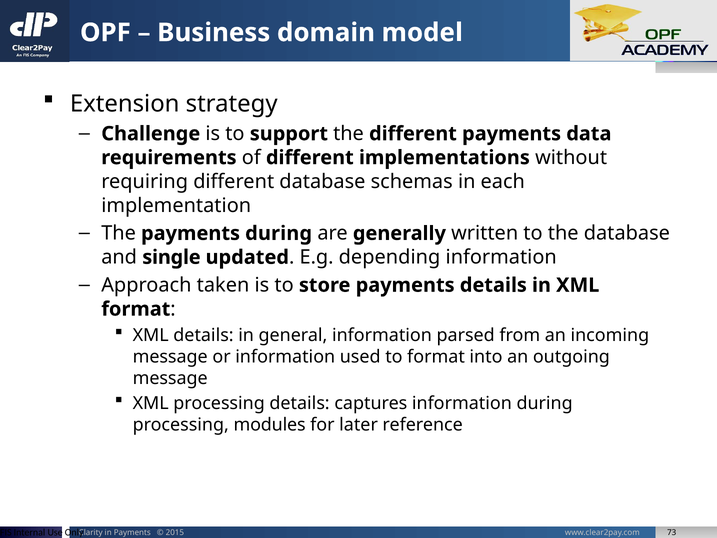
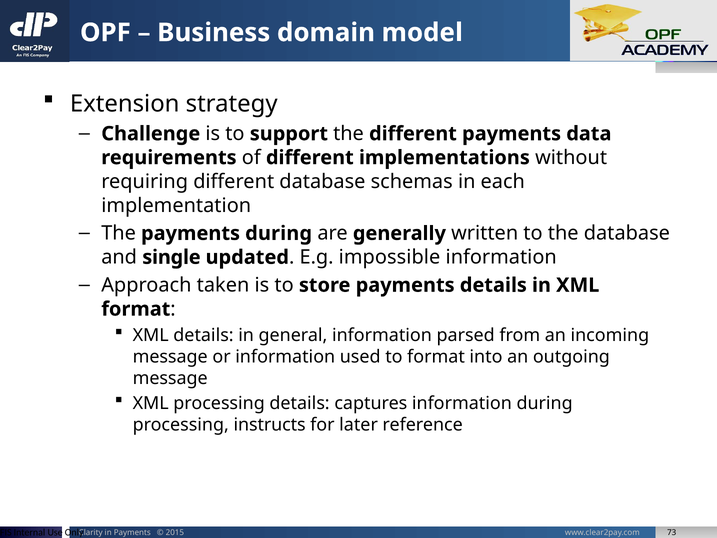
depending: depending -> impossible (390, 257)
modules: modules -> instructs (270, 425)
